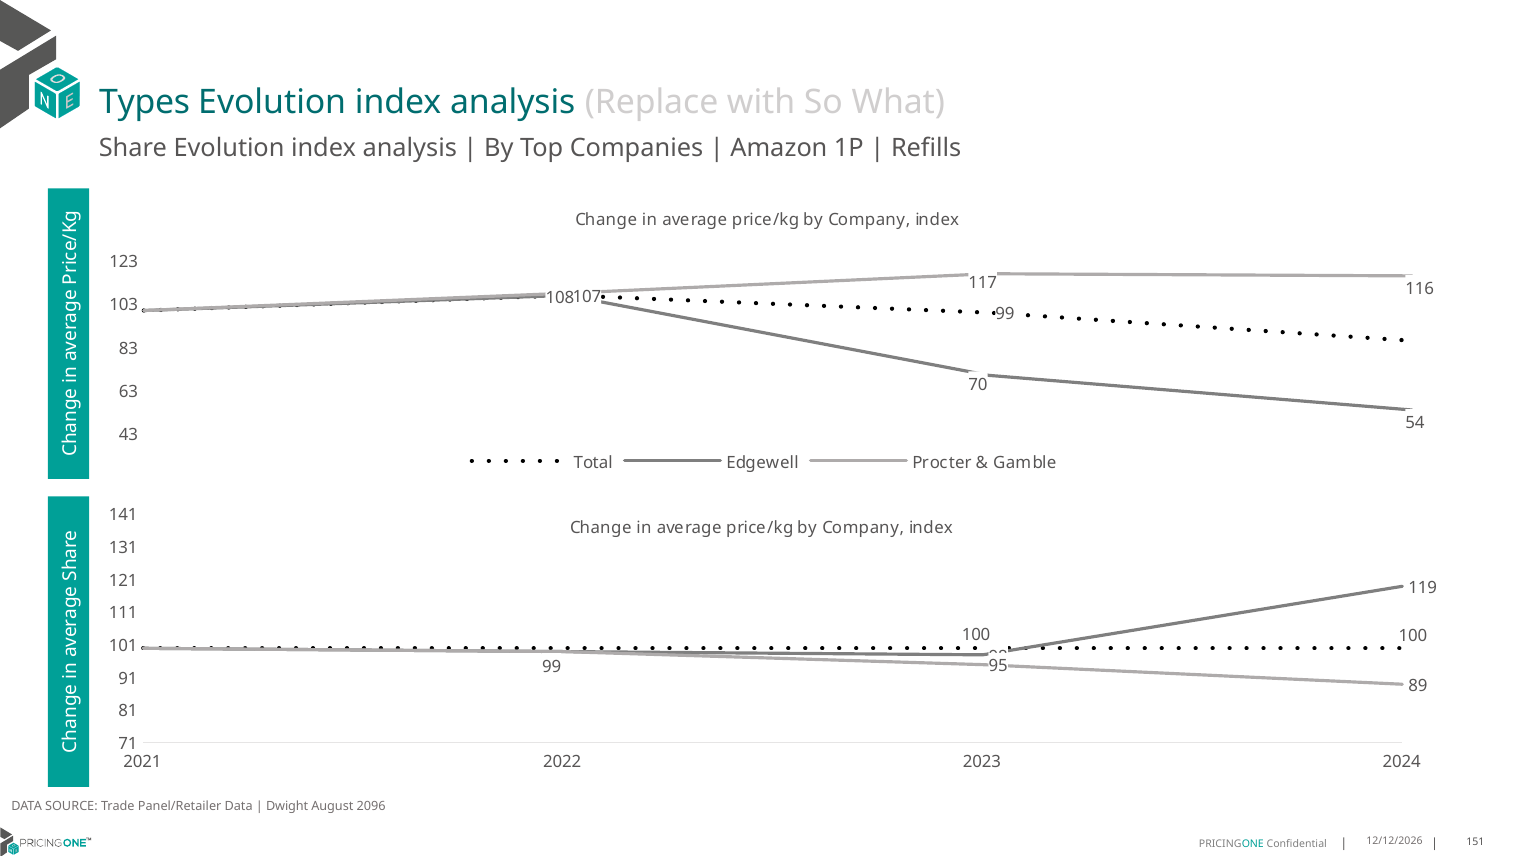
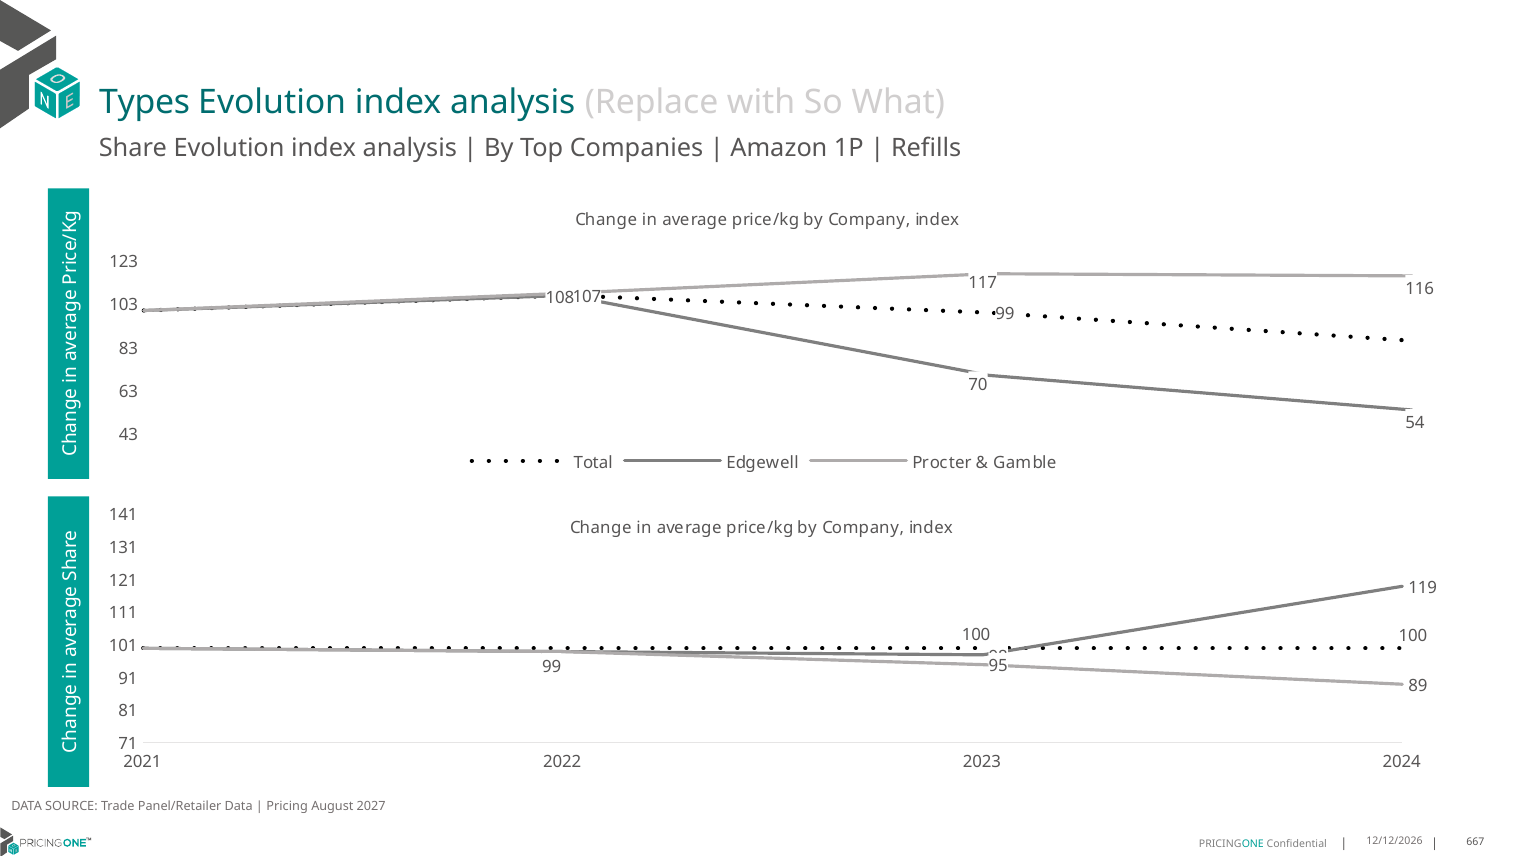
Dwight: Dwight -> Pricing (287, 806)
2096: 2096 -> 2027 (371, 806)
151: 151 -> 667 (1475, 842)
